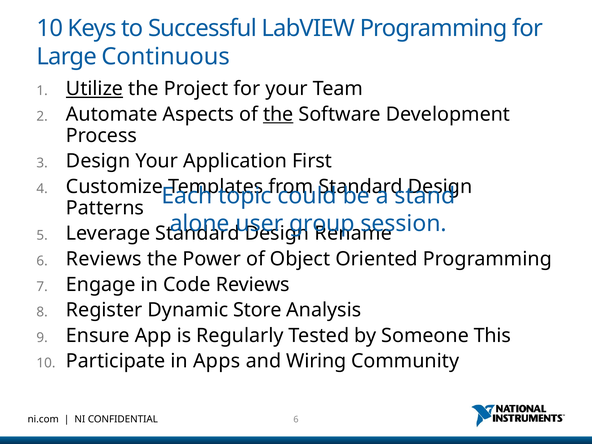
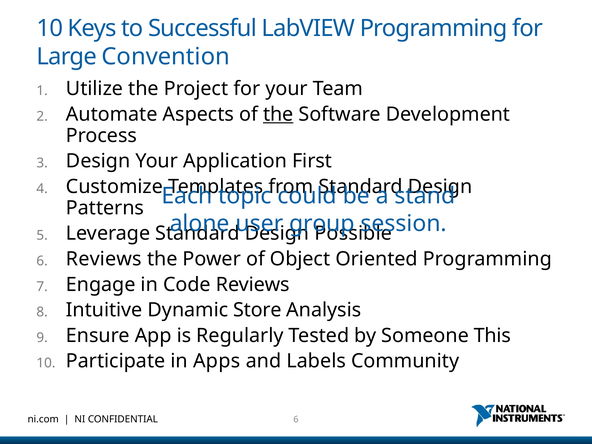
Continuous: Continuous -> Convention (166, 57)
Utilize underline: present -> none (95, 89)
Rename: Rename -> Possible (353, 233)
Register: Register -> Intuitive (104, 310)
Wiring: Wiring -> Labels (316, 361)
